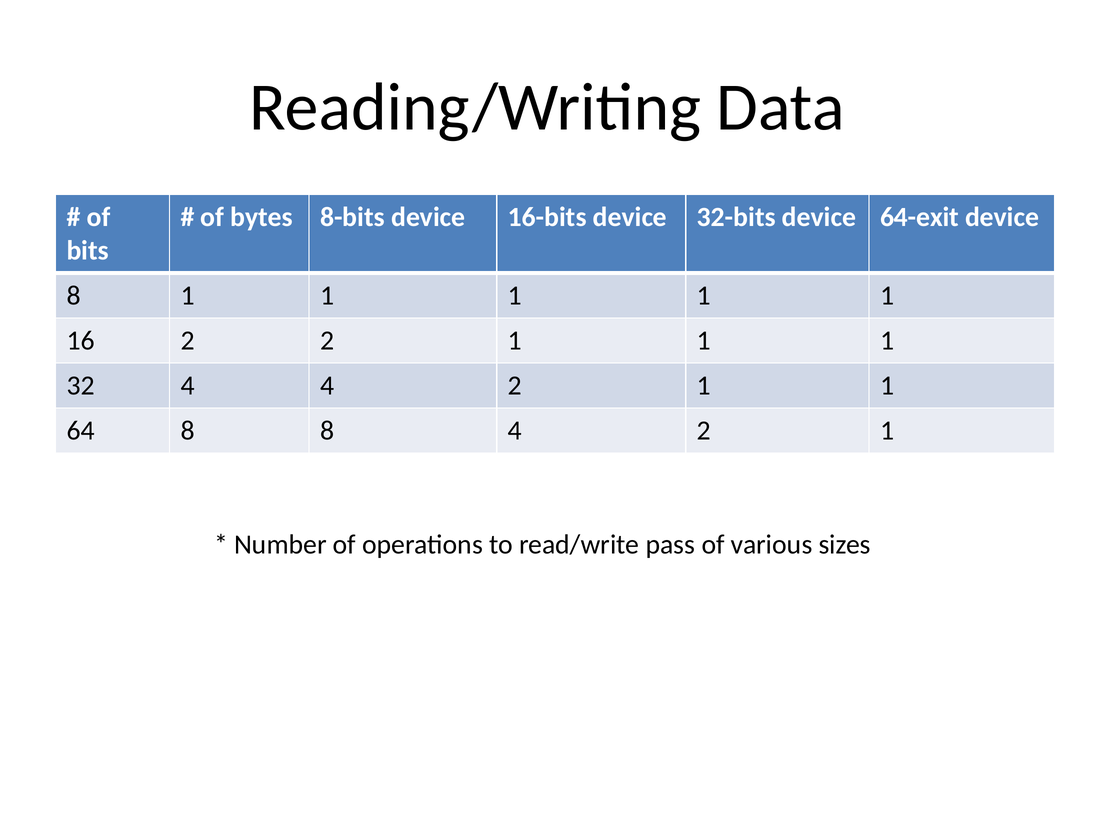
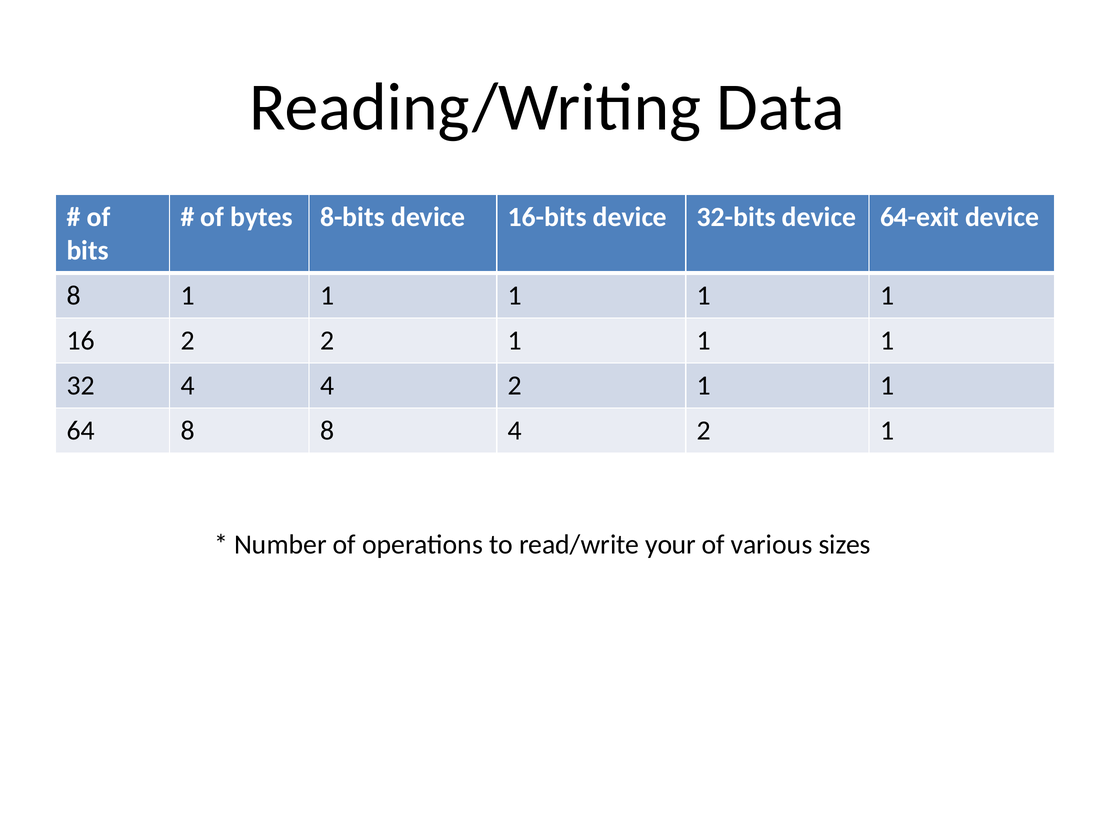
pass: pass -> your (671, 545)
